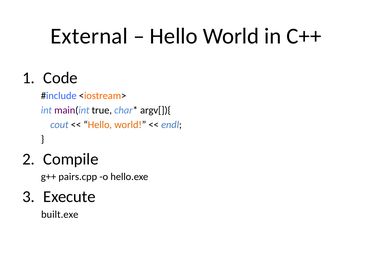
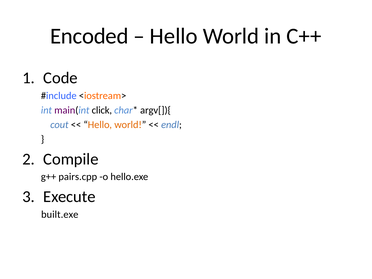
External: External -> Encoded (89, 36)
true: true -> click (102, 110)
